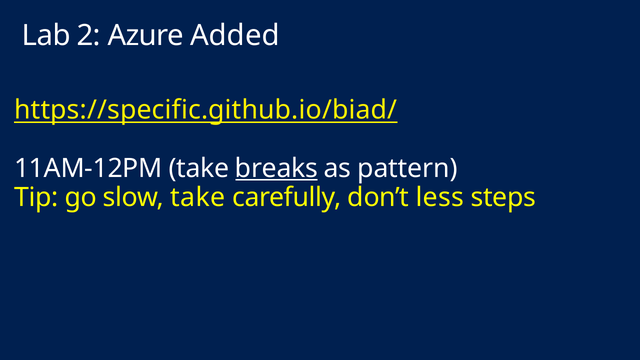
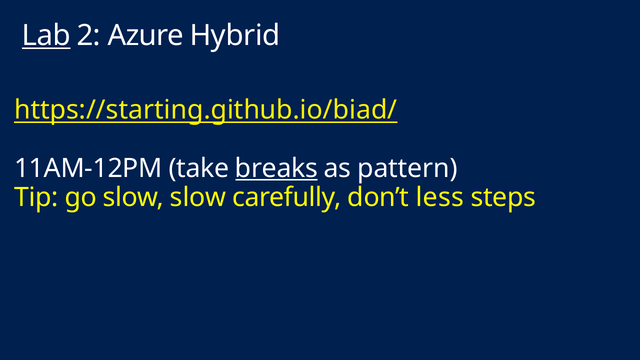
Lab underline: none -> present (46, 36)
Added: Added -> Hybrid (235, 36)
https://specific.github.io/biad/: https://specific.github.io/biad/ -> https://starting.github.io/biad/ (206, 110)
slow take: take -> slow (198, 197)
